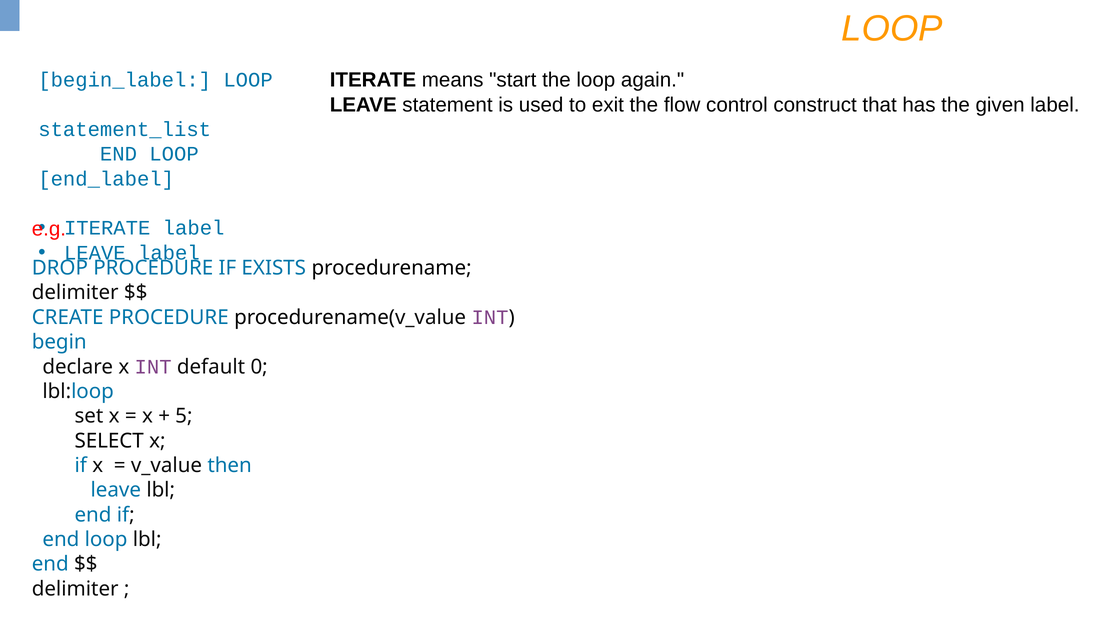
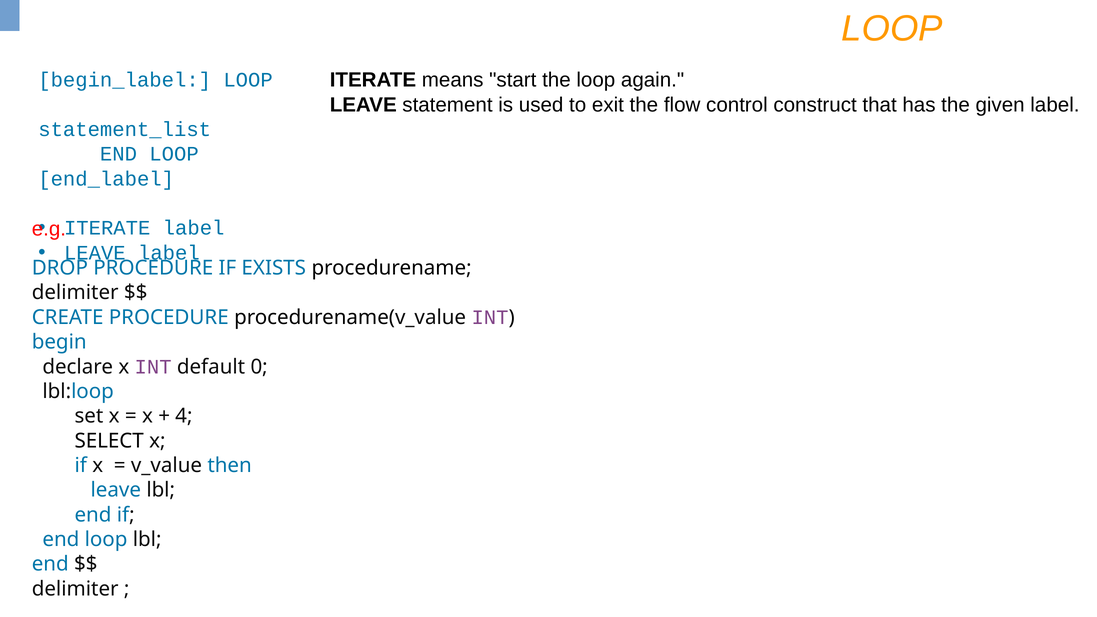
5: 5 -> 4 (184, 416)
